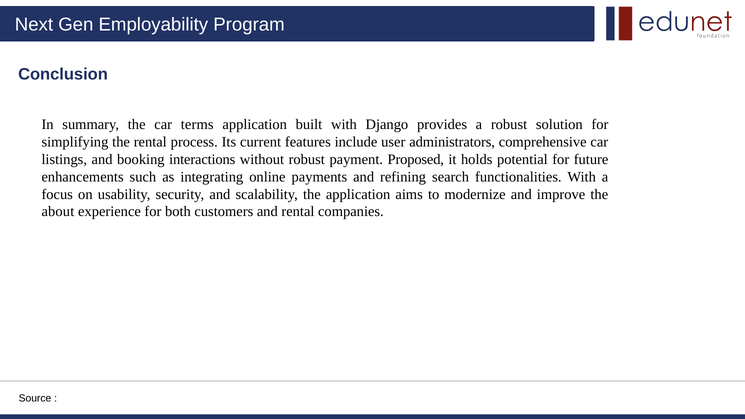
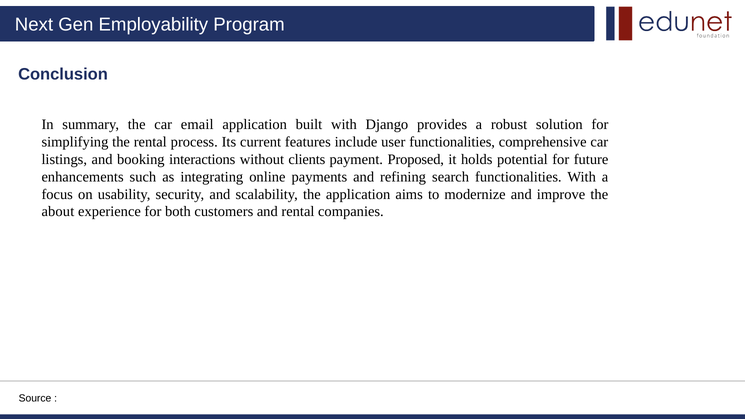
terms: terms -> email (197, 125)
user administrators: administrators -> functionalities (452, 142)
without robust: robust -> clients (307, 160)
